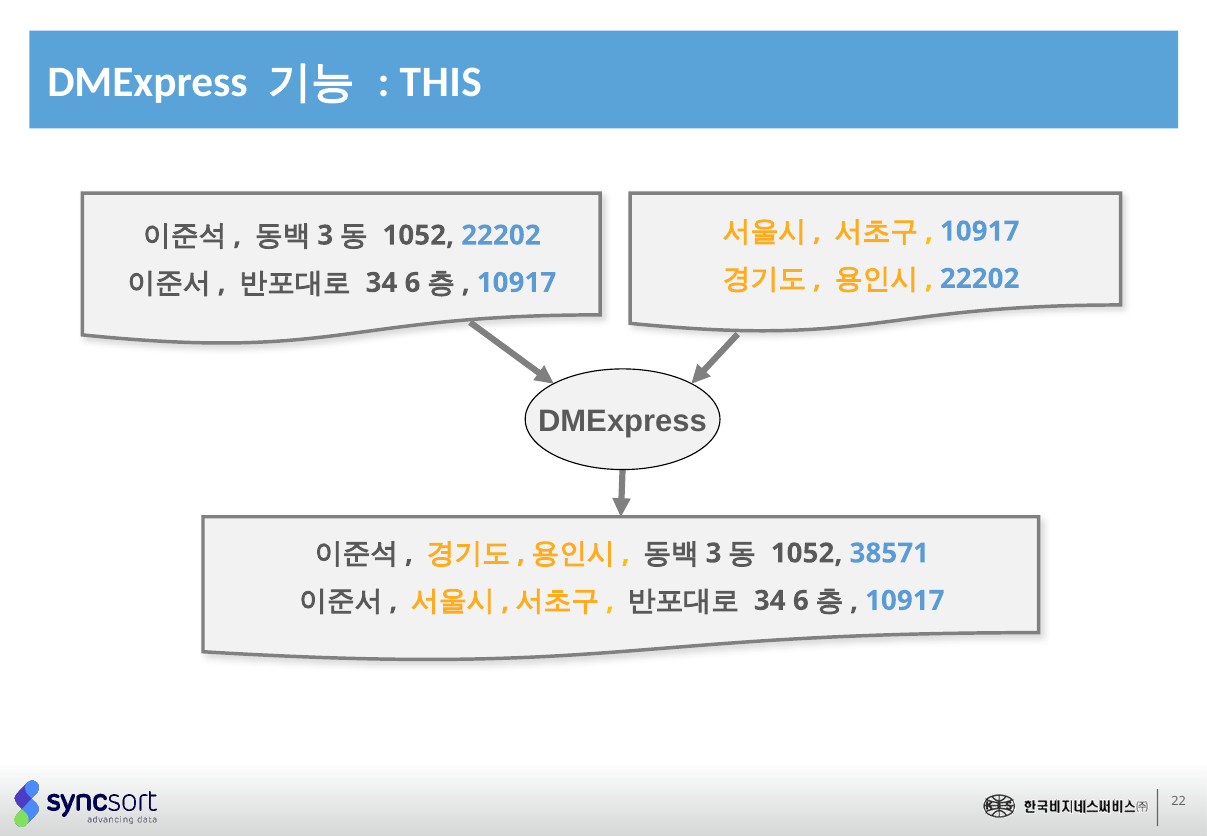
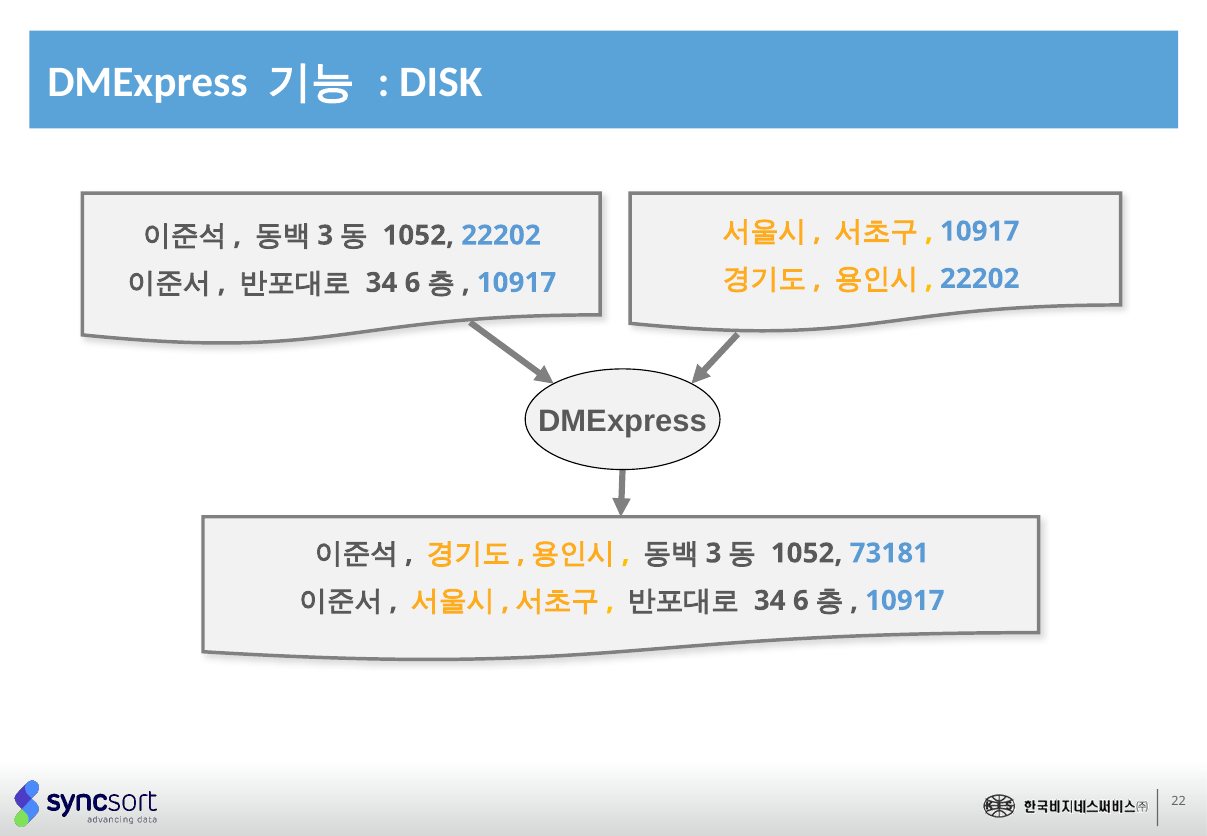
THIS: THIS -> DISK (441, 82)
38571: 38571 -> 73181 (889, 553)
